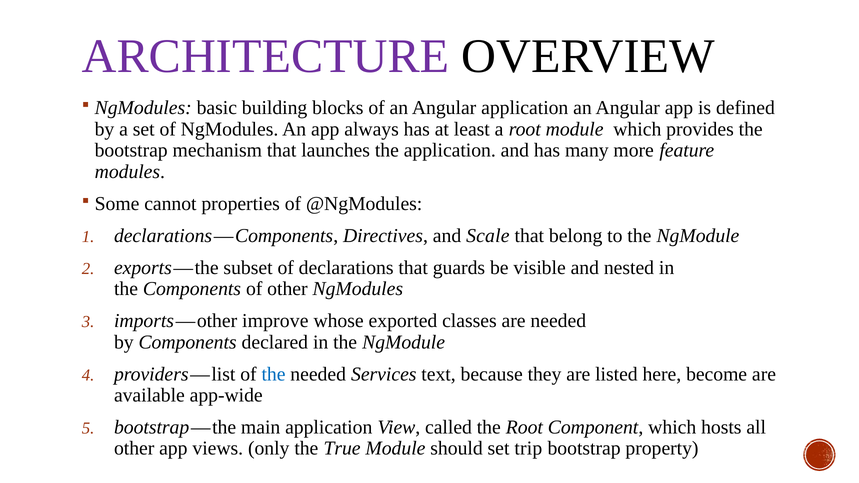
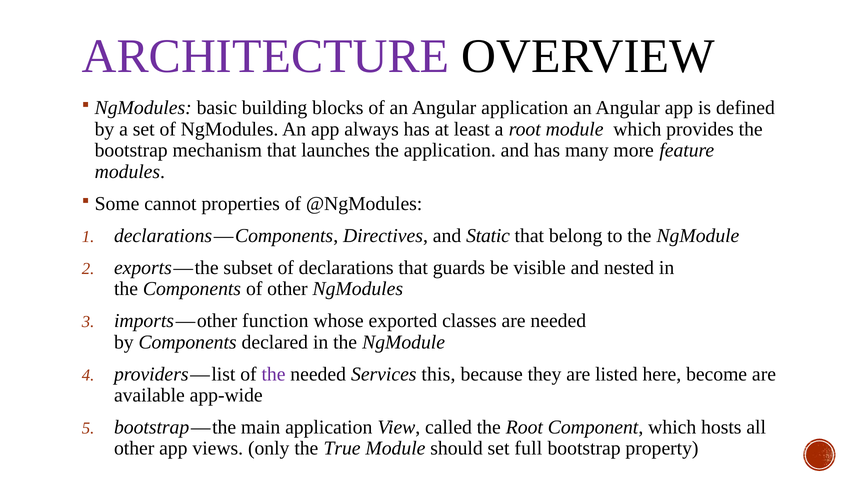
Scale: Scale -> Static (488, 236)
improve: improve -> function (275, 321)
the colour: blue -> purple (273, 374)
text: text -> this (438, 374)
trip: trip -> full (528, 449)
